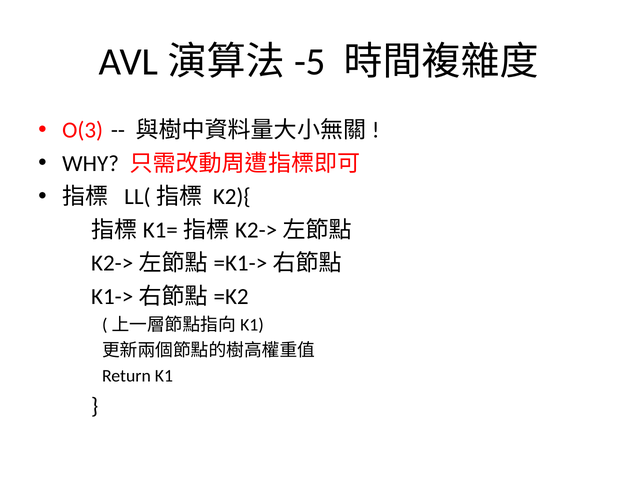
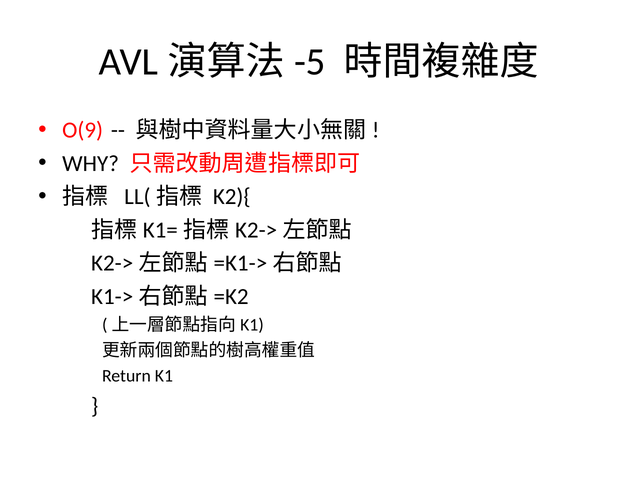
O(3: O(3 -> O(9 (83, 130)
